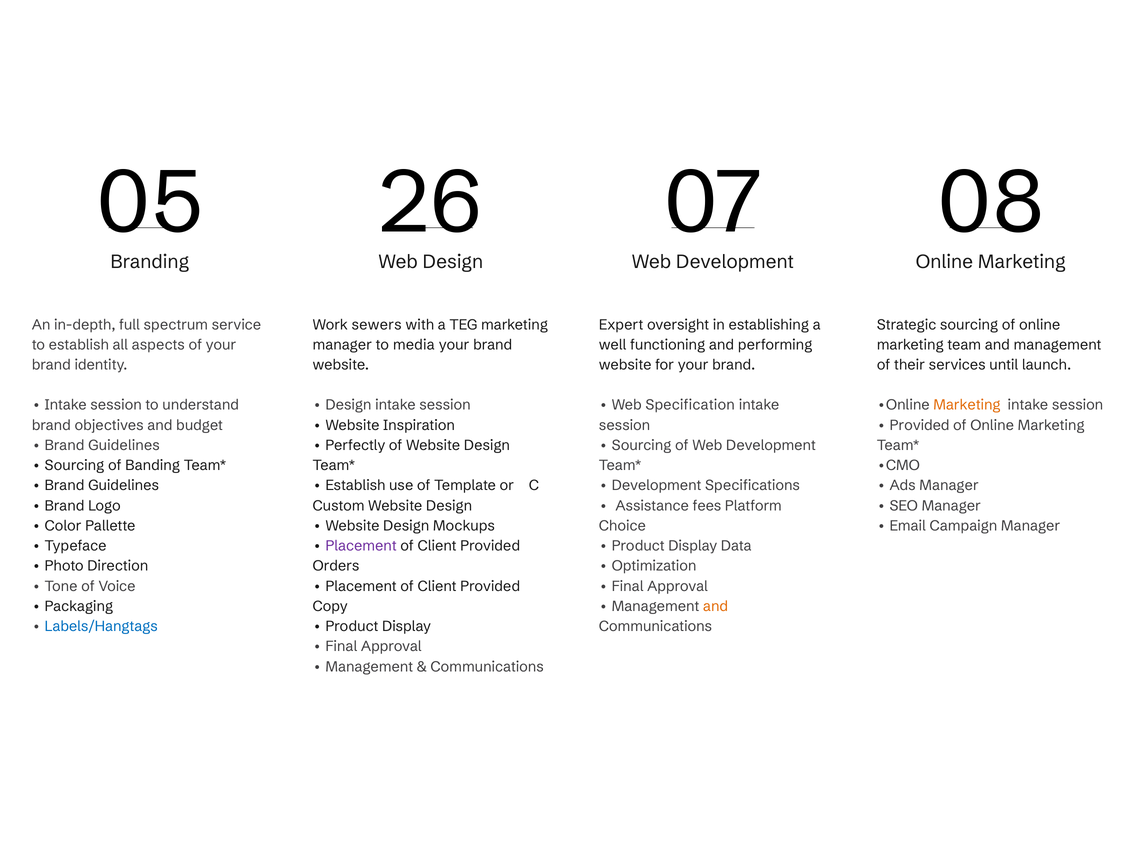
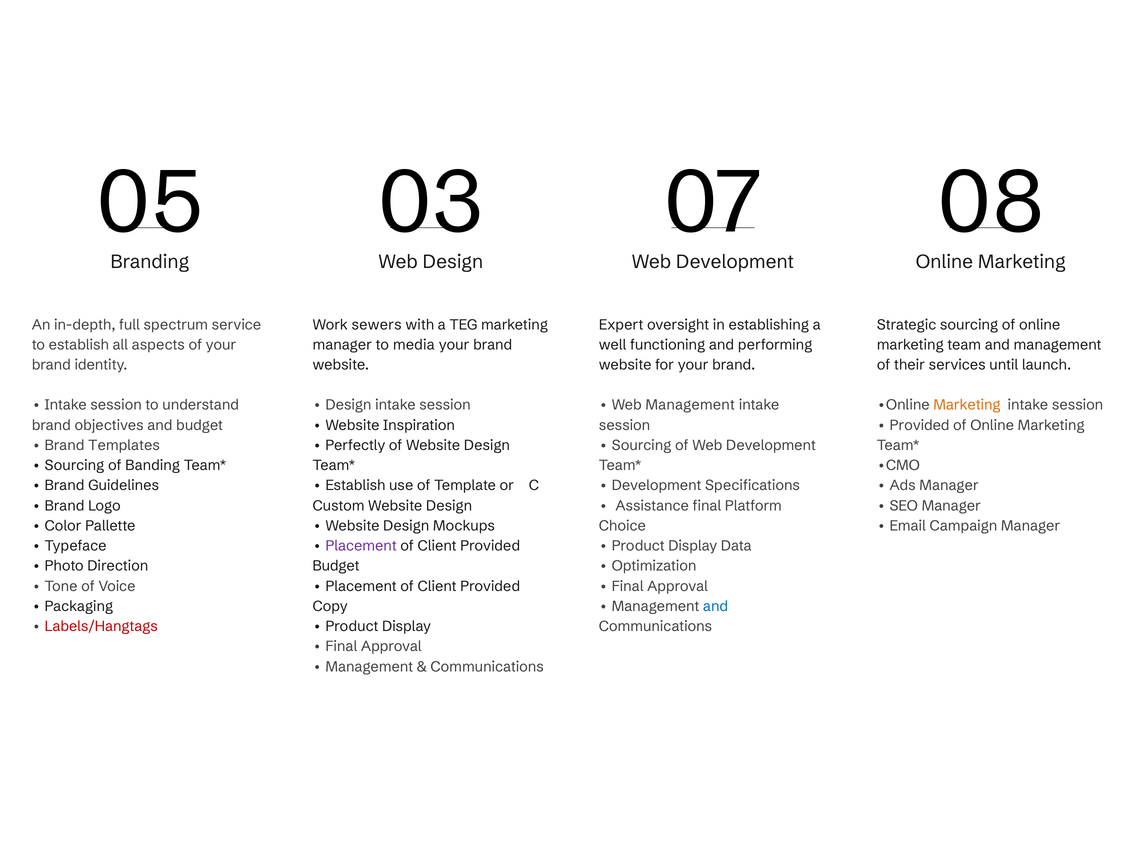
26: 26 -> 03 (431, 203)
Web Specification: Specification -> Management (690, 405)
Guidelines: Guidelines -> Templates (124, 445)
Assistance fees: fees -> final (707, 506)
Orders: Orders -> Budget (336, 566)
and colour: orange -> blue (716, 606)
Labels/Hangtags colour: blue -> red (101, 626)
